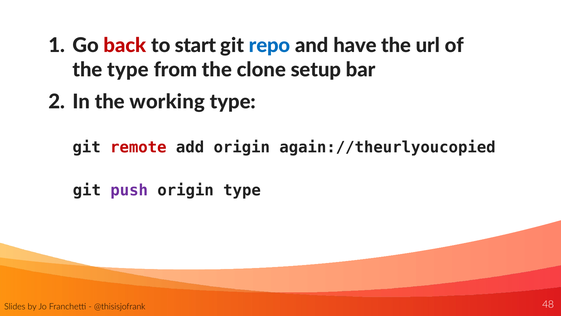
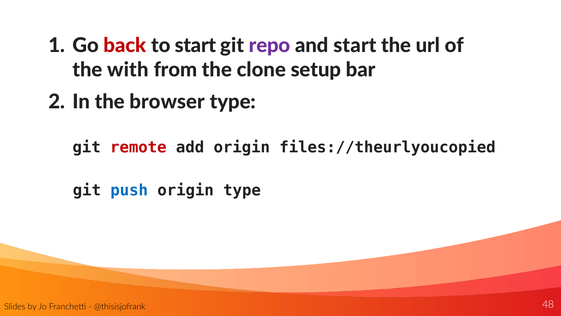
repo colour: blue -> purple (270, 45)
and have: have -> start (355, 45)
the type: type -> with (128, 70)
working: working -> browser (167, 102)
again://theurlyoucopied: again://theurlyoucopied -> files://theurlyoucopied (387, 147)
push colour: purple -> blue (129, 190)
